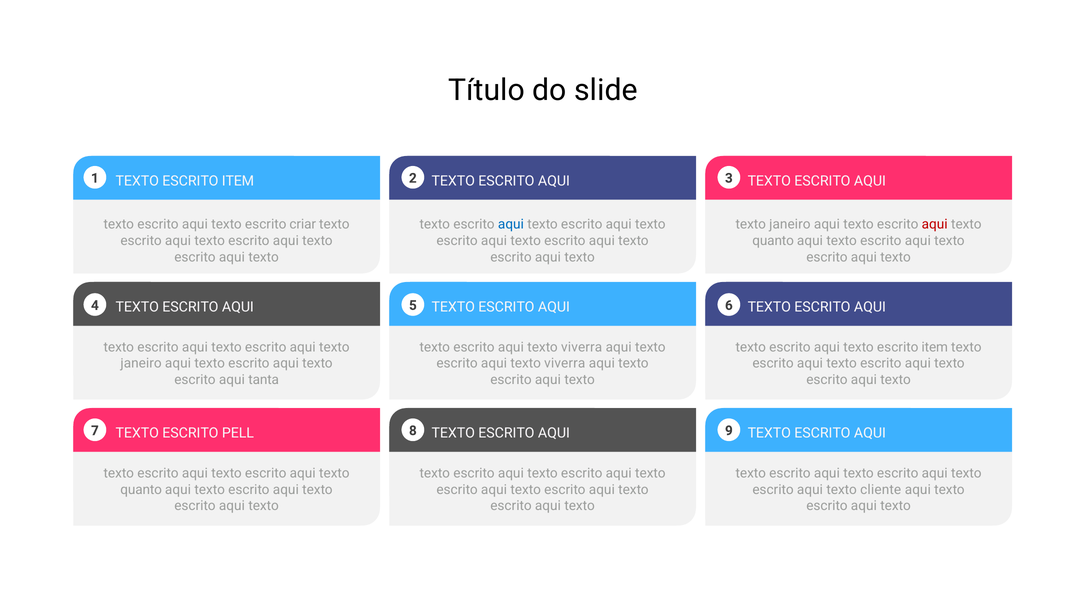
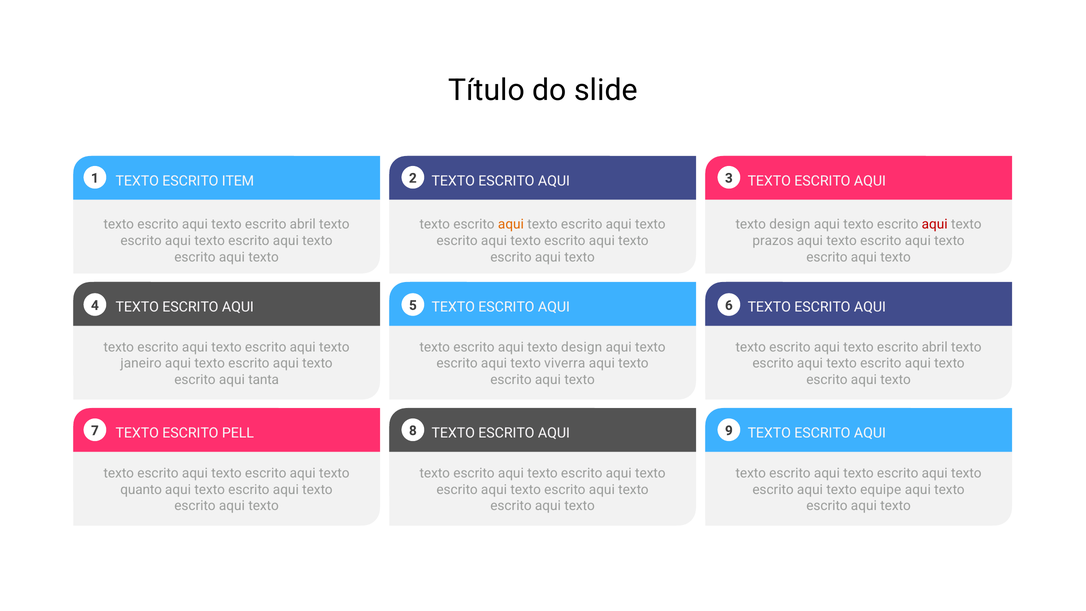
criar: criar -> abril (303, 224)
aqui colour: blue -> orange (511, 224)
janeiro: janeiro -> design (790, 224)
quanto: quanto -> prazos (773, 241)
viverra: viverra -> design (582, 347)
item: item -> abril (935, 347)
cliente: cliente -> equipe (881, 489)
